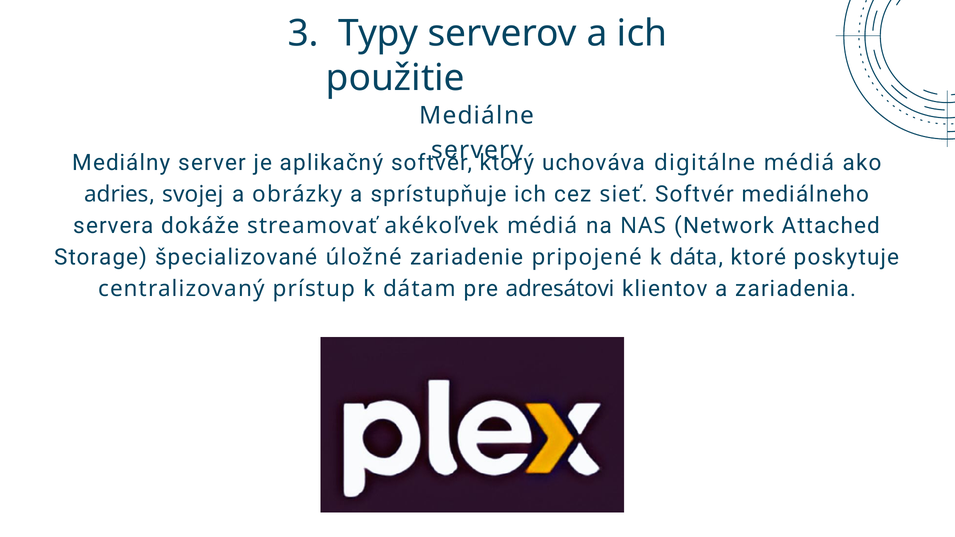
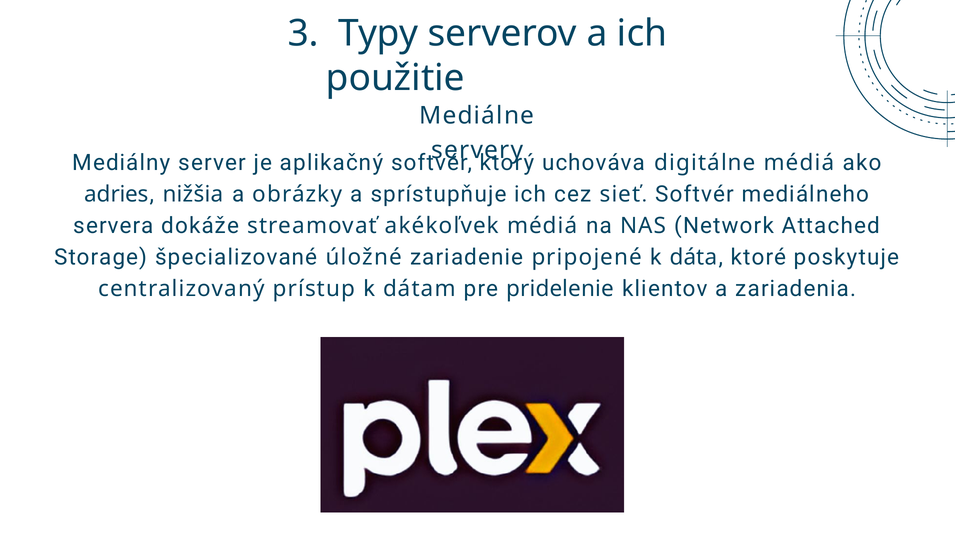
svojej: svojej -> nižšia (193, 194)
adresátovi: adresátovi -> pridelenie (560, 289)
